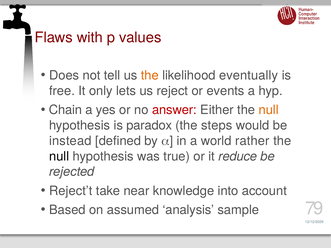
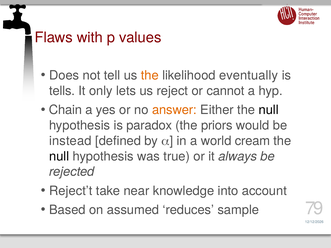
free: free -> tells (62, 91)
events: events -> cannot (226, 91)
answer colour: red -> orange (174, 110)
null colour: orange -> black (269, 110)
steps: steps -> priors (217, 126)
rather: rather -> cream (252, 141)
reduce: reduce -> always (238, 156)
analysis: analysis -> reduces (188, 210)
